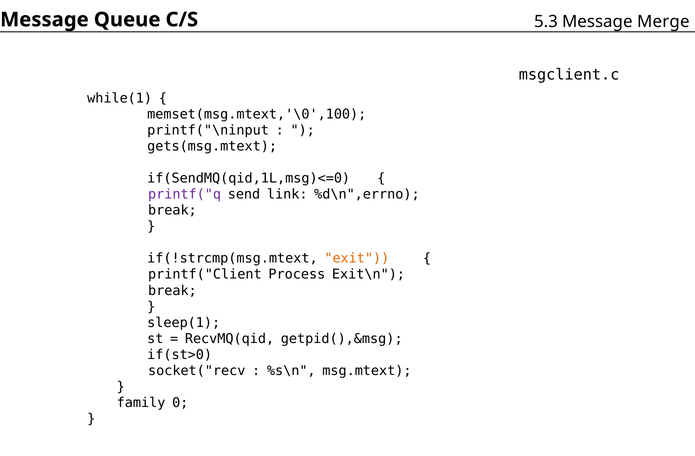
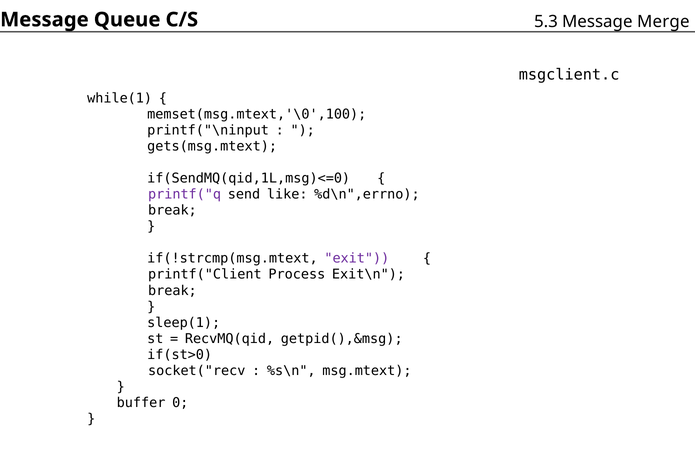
link: link -> like (287, 195)
exit colour: orange -> purple (357, 259)
family: family -> buffer (141, 403)
